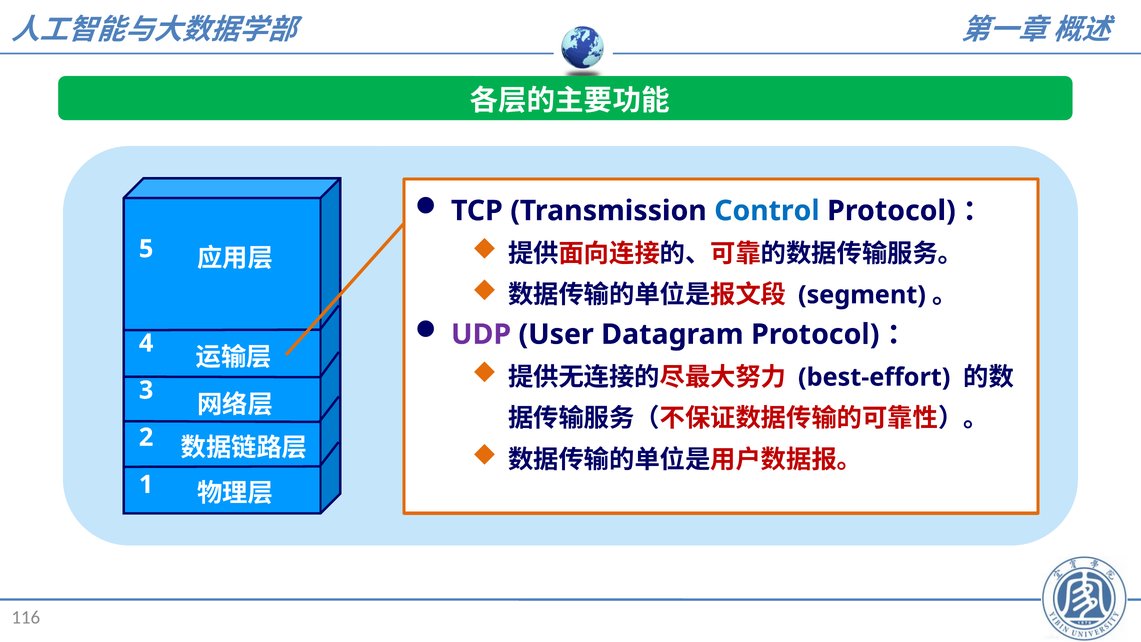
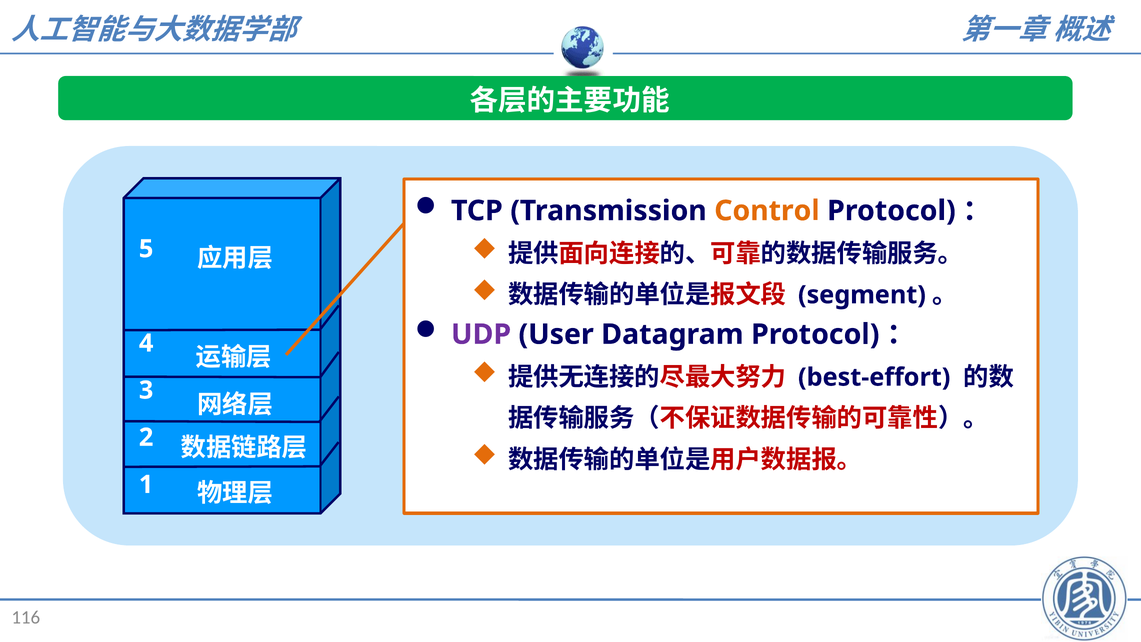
Control colour: blue -> orange (767, 211)
